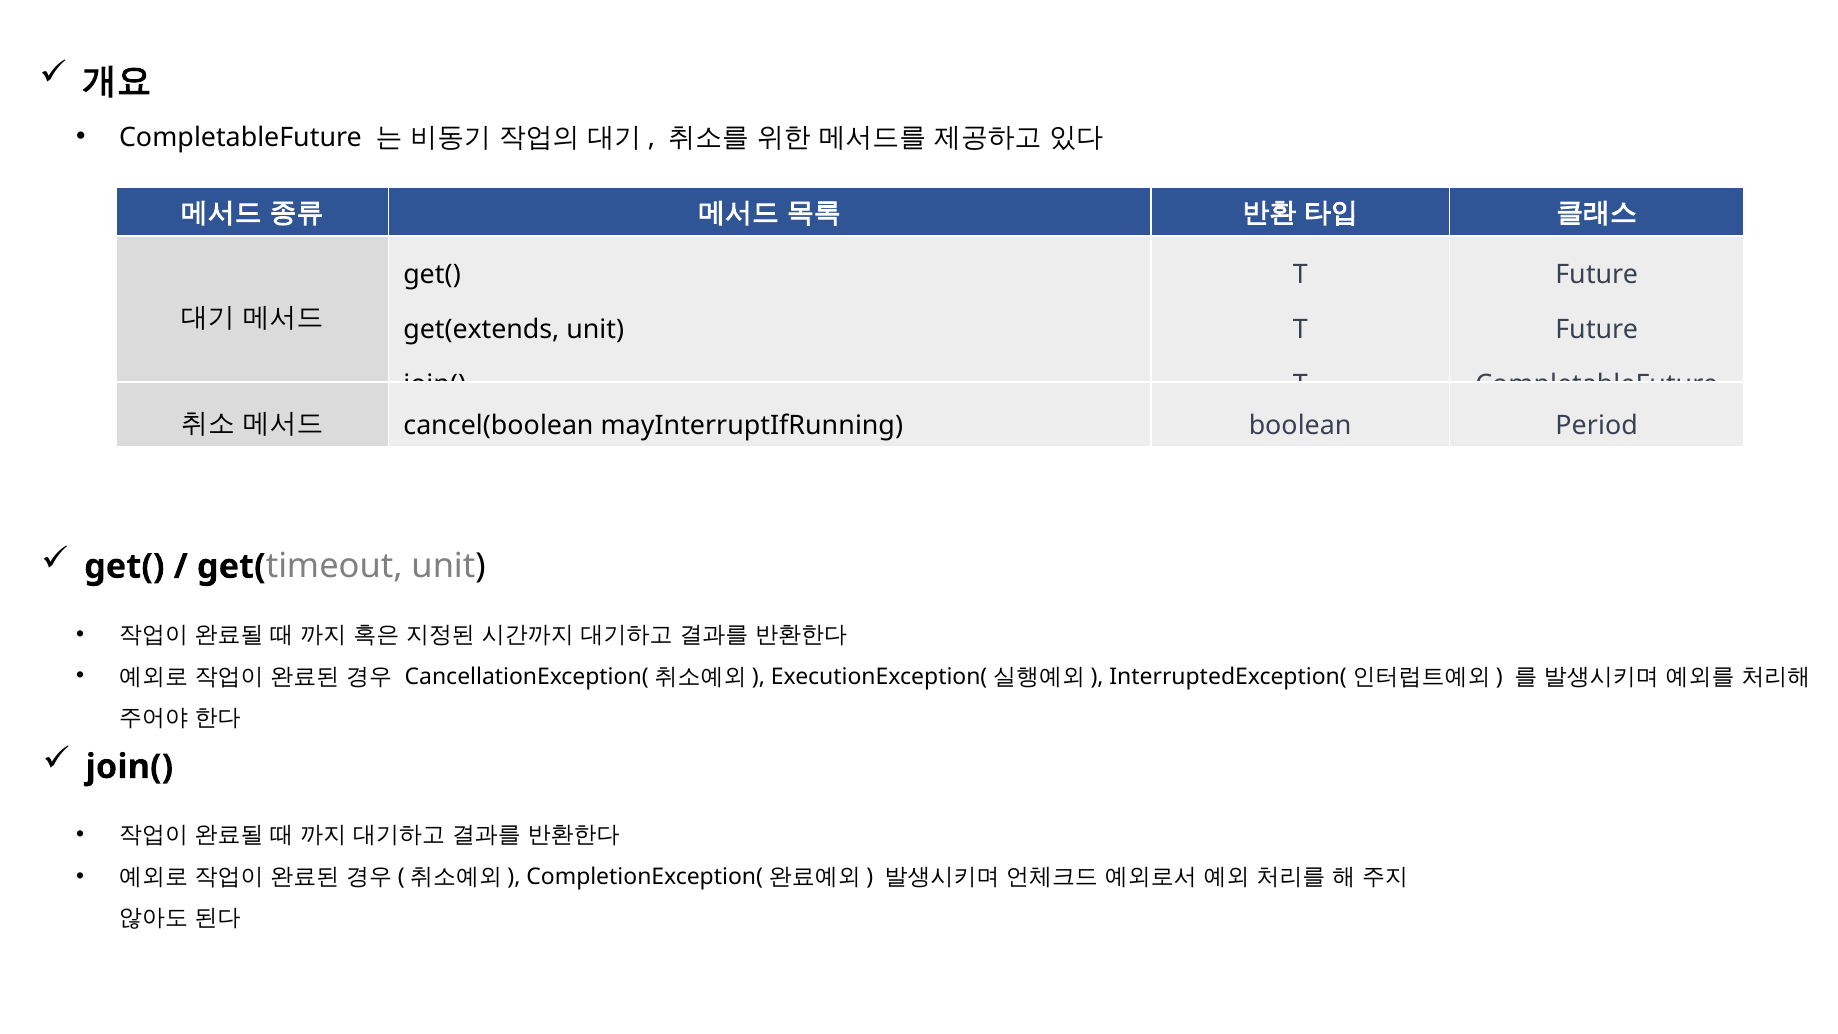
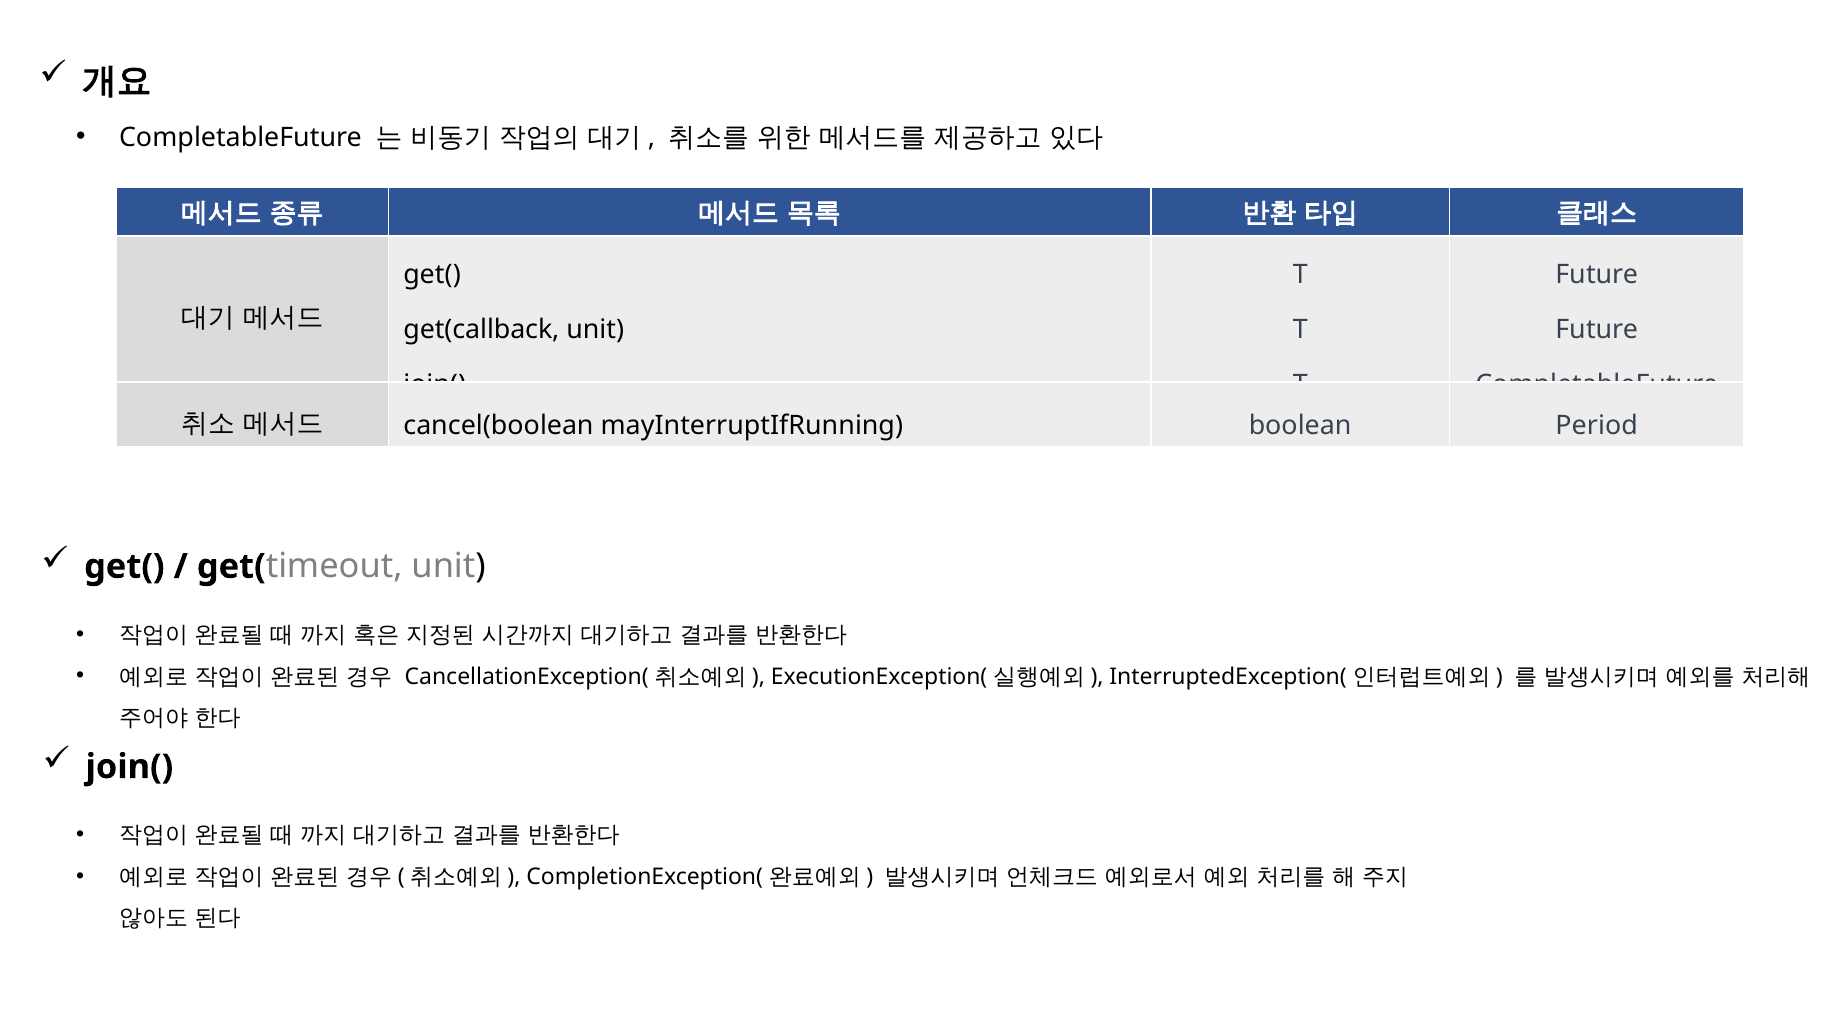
get(extends: get(extends -> get(callback (481, 330)
